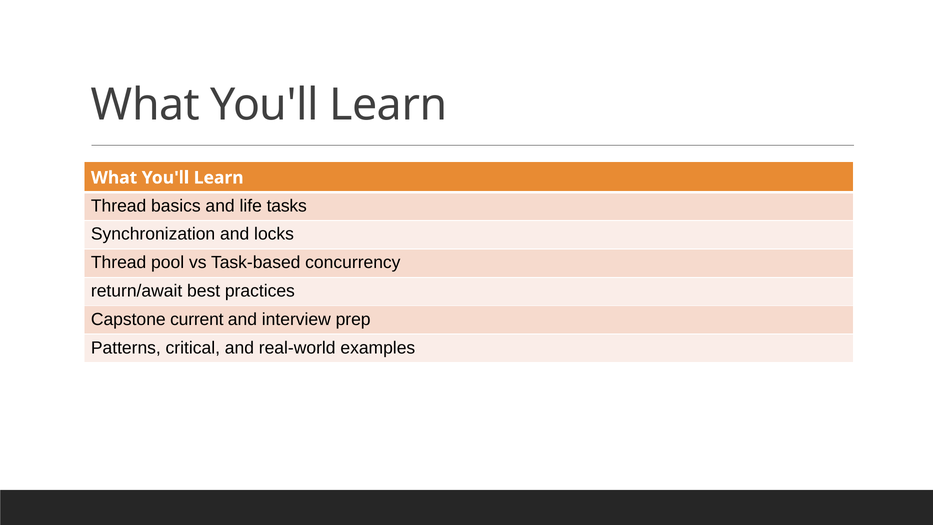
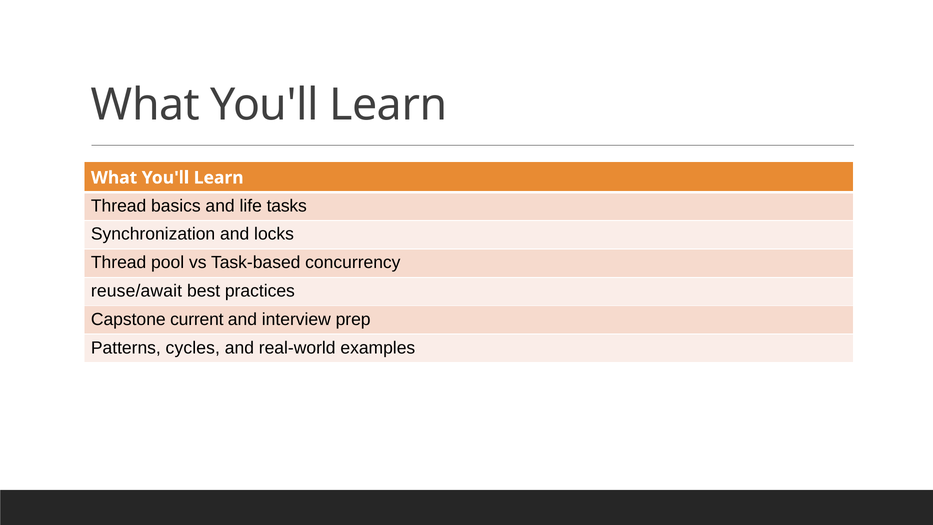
return/await: return/await -> reuse/await (137, 291)
critical: critical -> cycles (193, 348)
